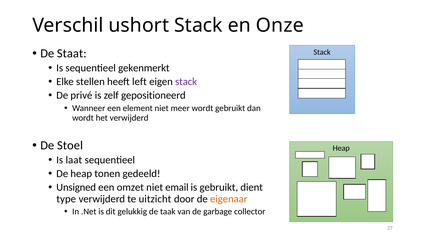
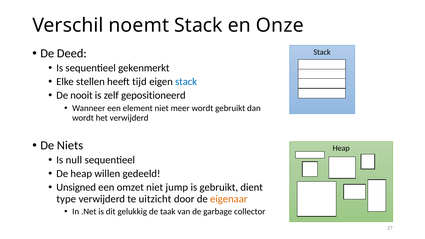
ushort: ushort -> noemt (139, 25)
Staat: Staat -> Deed (72, 53)
left: left -> tijd (139, 82)
stack colour: purple -> blue (186, 82)
privé: privé -> nooit (81, 96)
Stoel: Stoel -> Niets (70, 145)
laat: laat -> null (74, 160)
tonen: tonen -> willen (107, 174)
email: email -> jump (177, 187)
